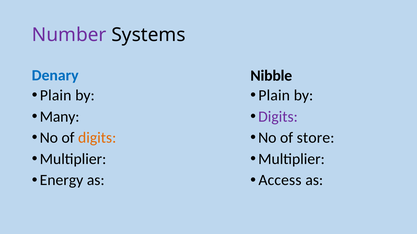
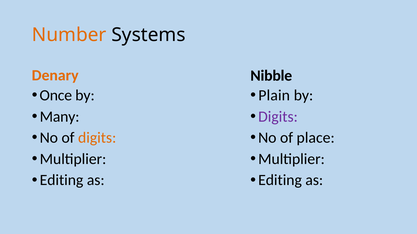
Number colour: purple -> orange (69, 35)
Denary colour: blue -> orange (55, 76)
Plain: Plain -> Once (56, 96)
store: store -> place (316, 138)
Energy: Energy -> Editing (62, 181)
Access: Access -> Editing (280, 181)
